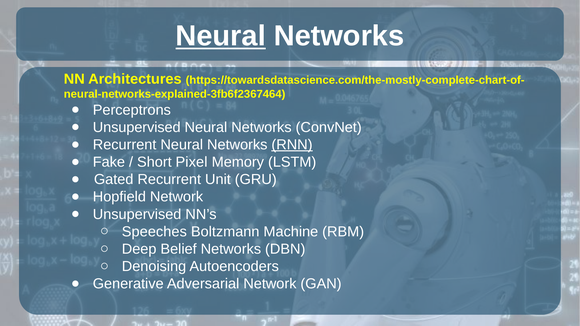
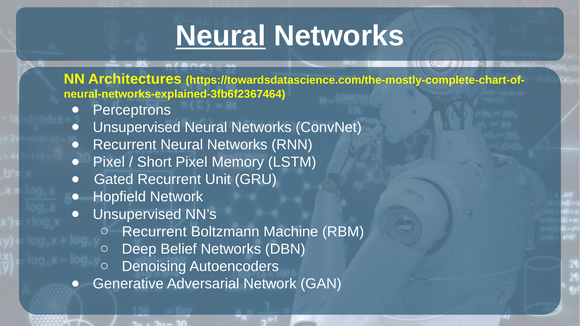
RNN underline: present -> none (292, 145)
Fake: Fake -> Pixel (109, 162)
Speeches: Speeches -> Recurrent (154, 232)
